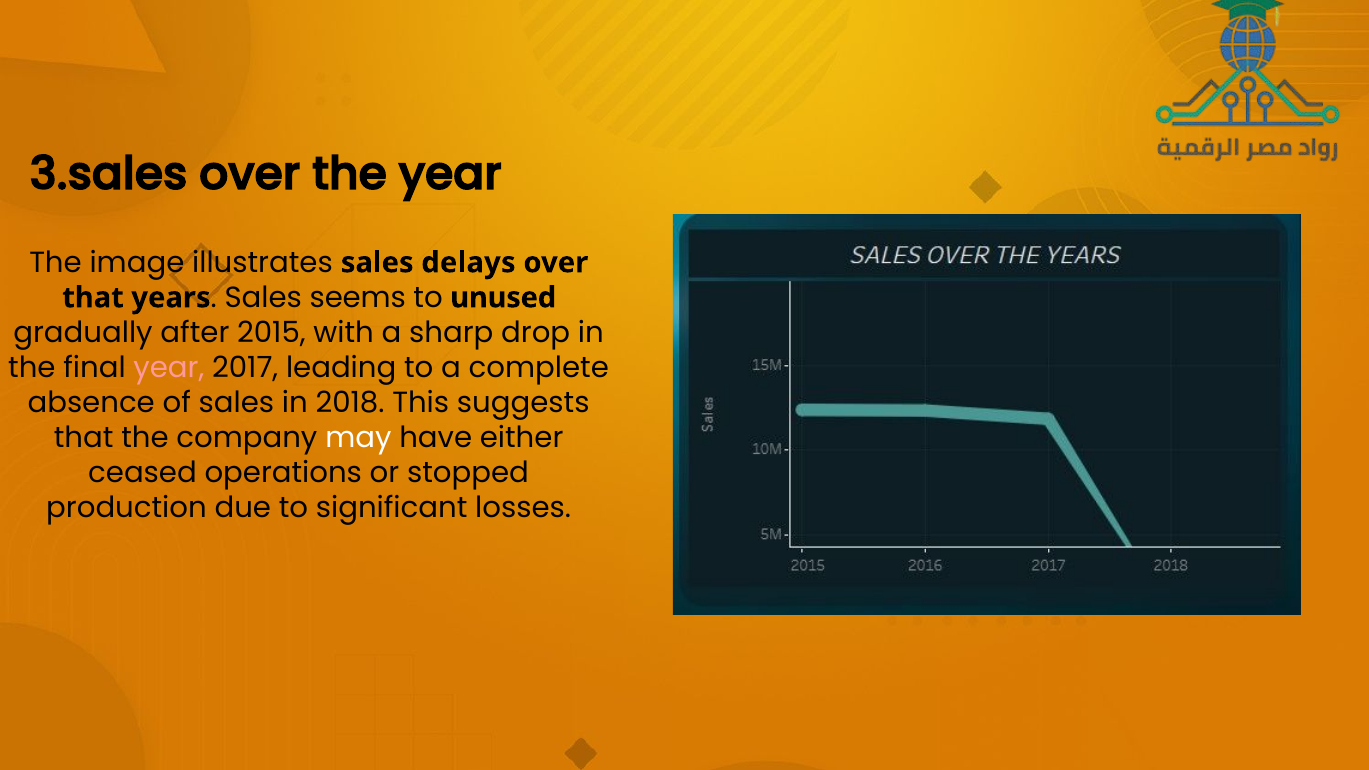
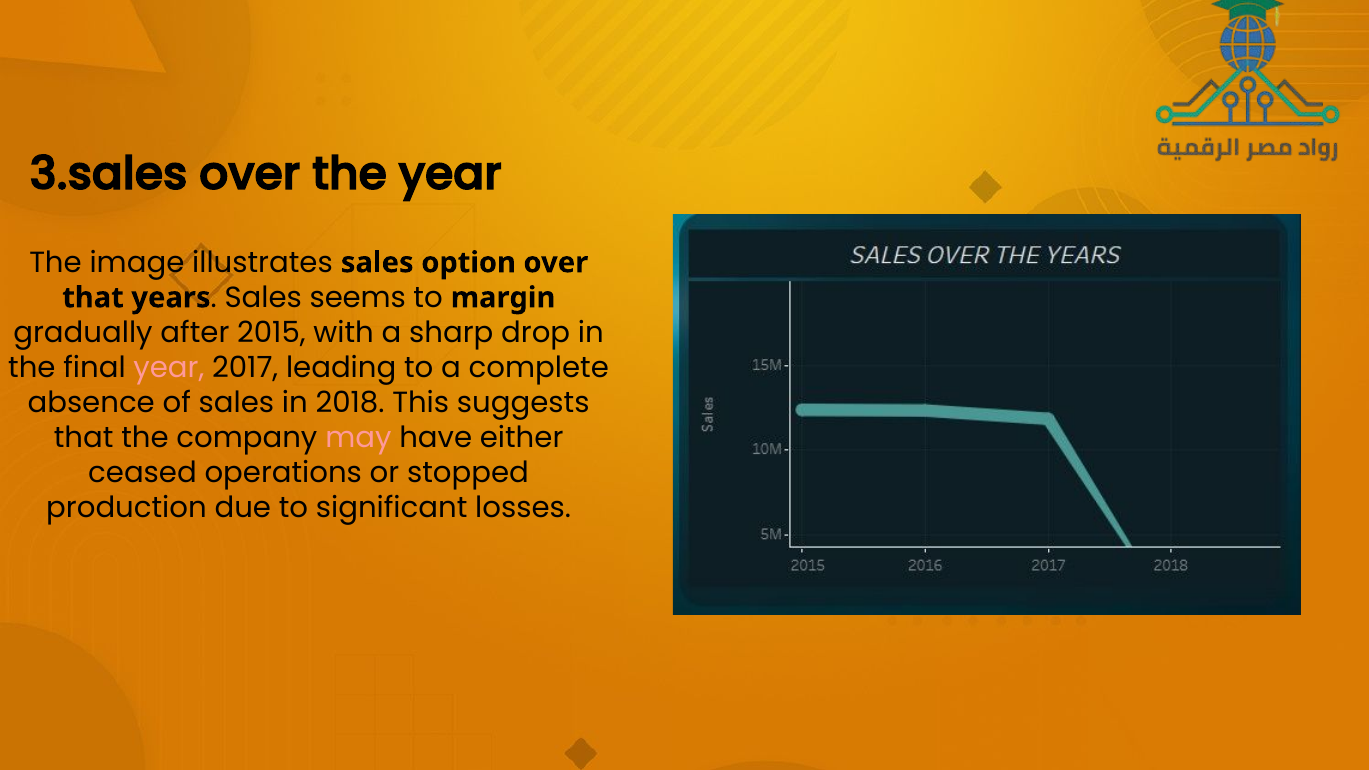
delays: delays -> option (469, 263)
unused: unused -> margin (503, 298)
may colour: white -> pink (358, 438)
